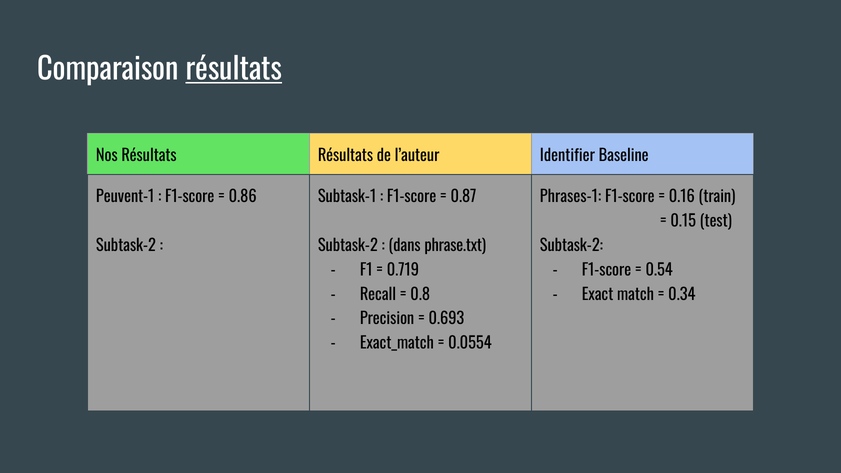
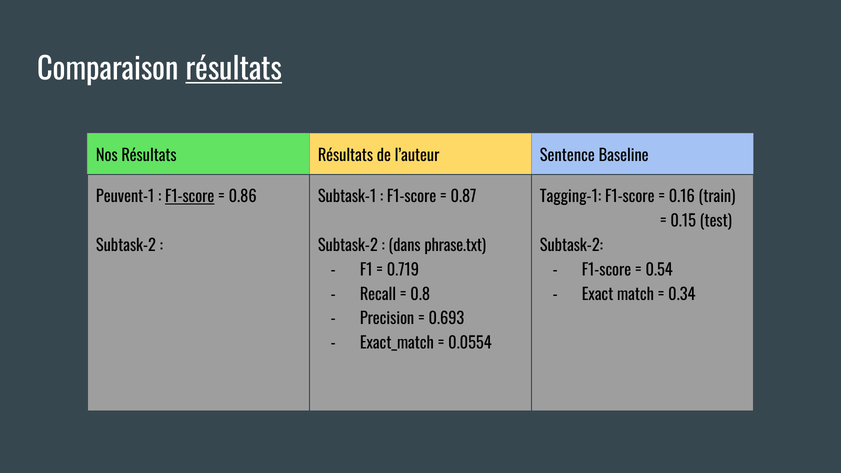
Identifier: Identifier -> Sentence (567, 156)
F1-score underline: none -> present (190, 197)
Phrases-1: Phrases-1 -> Tagging-1 (570, 197)
